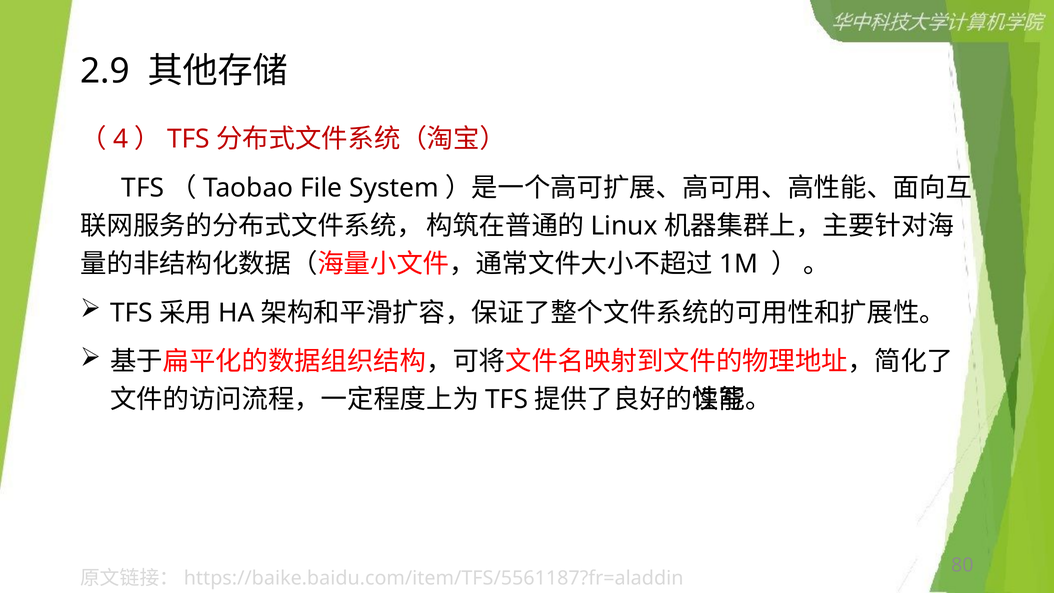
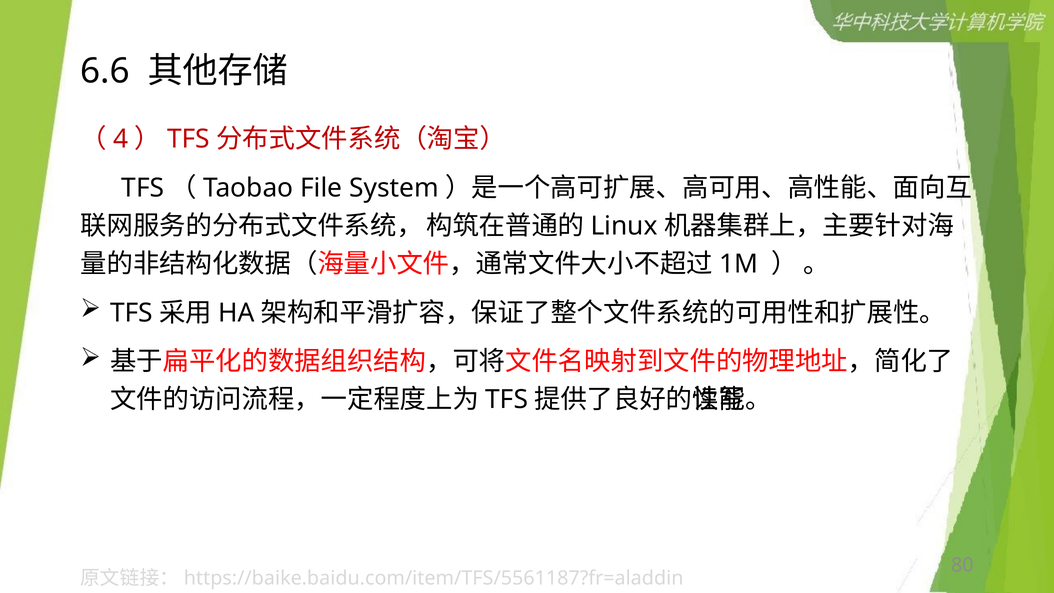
2.9: 2.9 -> 6.6 (105, 71)
